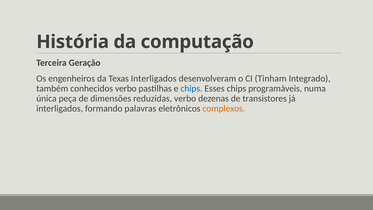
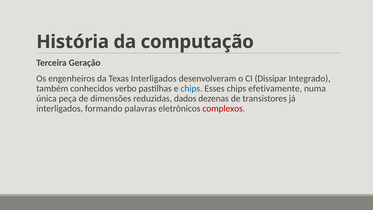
Tinham: Tinham -> Dissipar (271, 78)
programáveis: programáveis -> efetivamente (275, 88)
reduzidas verbo: verbo -> dados (185, 98)
complexos colour: orange -> red (224, 109)
